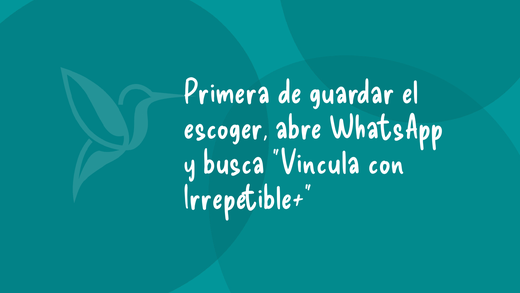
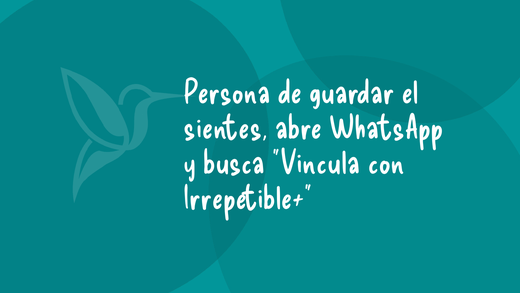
Primera: Primera -> Persona (227, 93)
escoger: escoger -> sientes (226, 128)
